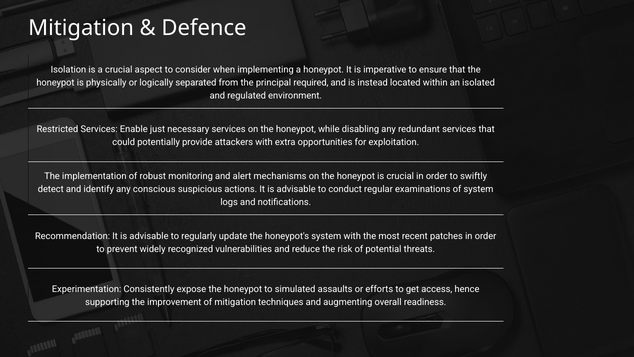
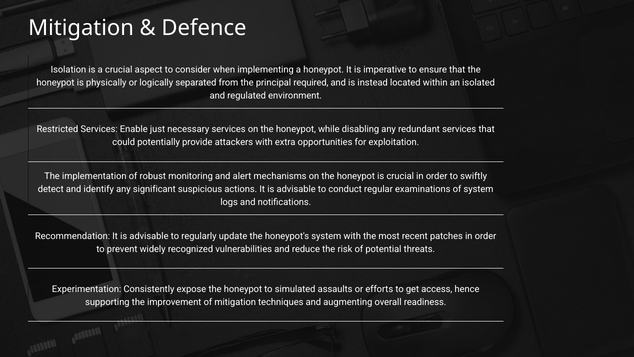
conscious: conscious -> significant (154, 189)
